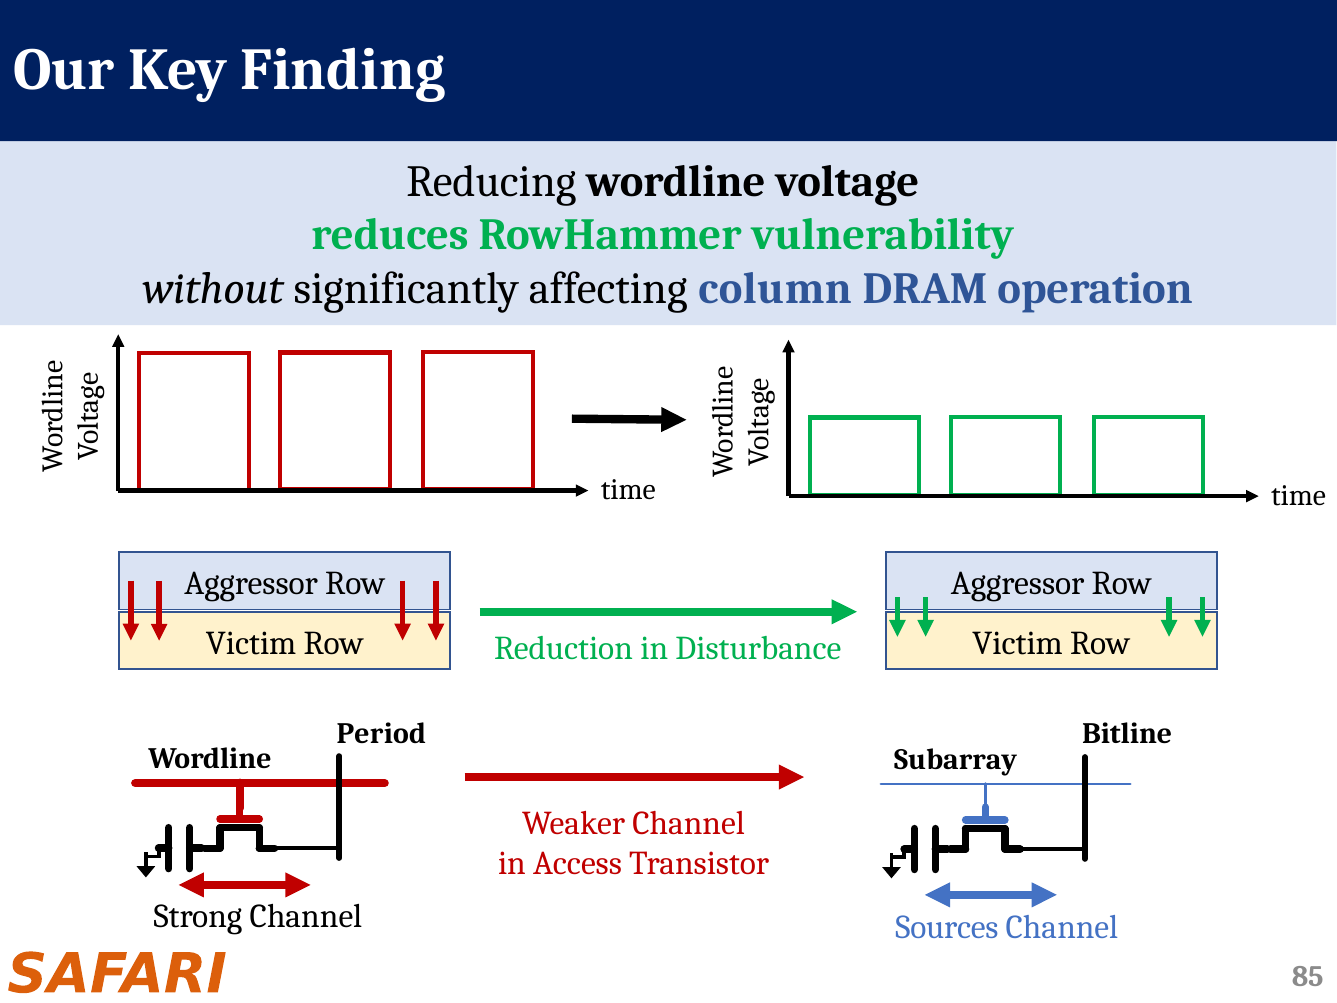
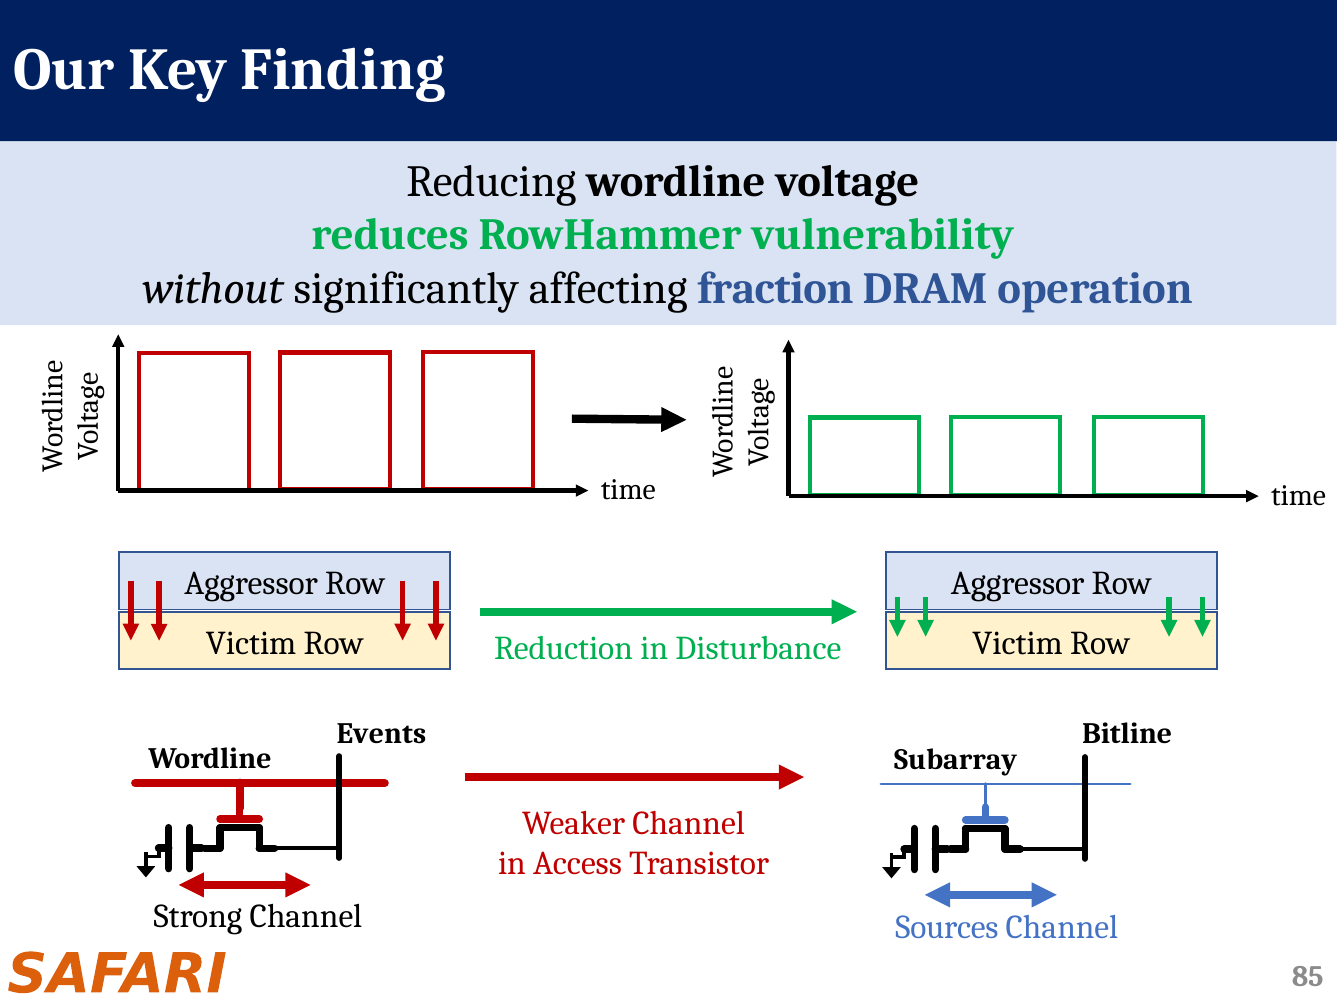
column: column -> fraction (776, 288)
Period: Period -> Events (381, 734)
